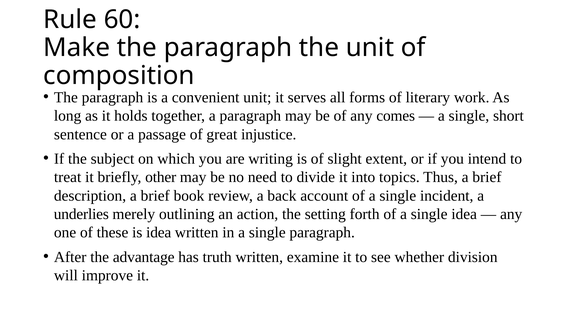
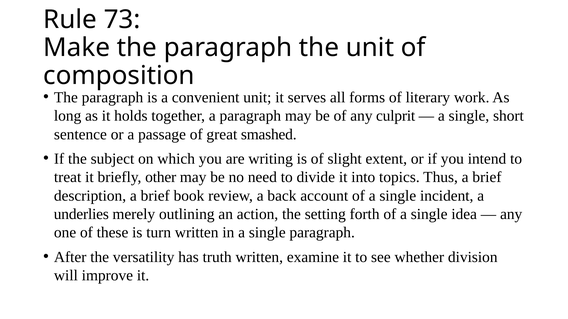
60: 60 -> 73 (122, 20)
comes: comes -> culprit (396, 116)
injustice: injustice -> smashed (269, 135)
is idea: idea -> turn (159, 233)
advantage: advantage -> versatility (144, 257)
